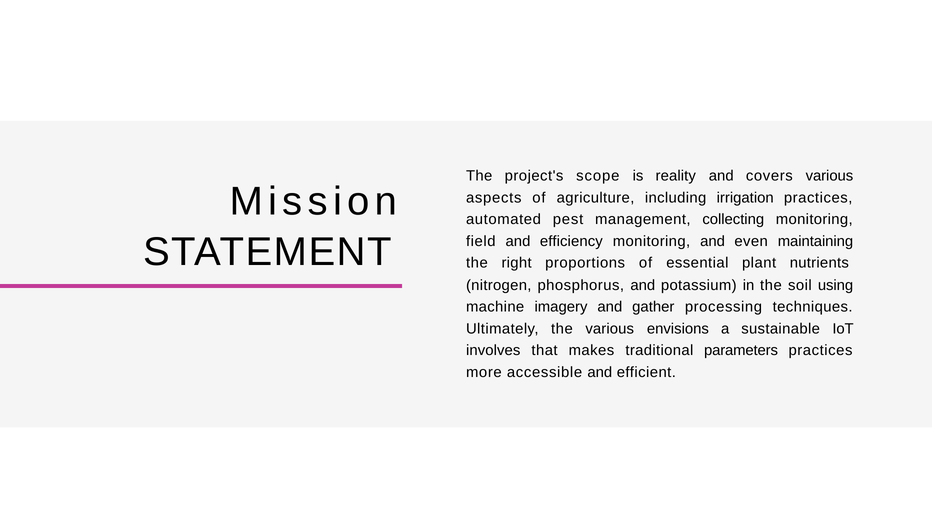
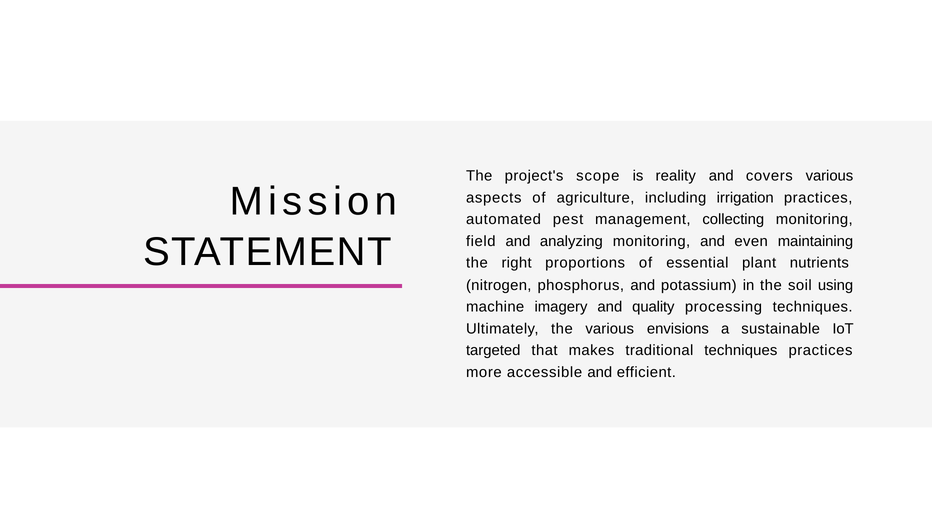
efficiency: efficiency -> analyzing (571, 241)
gather: gather -> quality (653, 307)
involves: involves -> targeted (493, 351)
traditional parameters: parameters -> techniques (741, 351)
